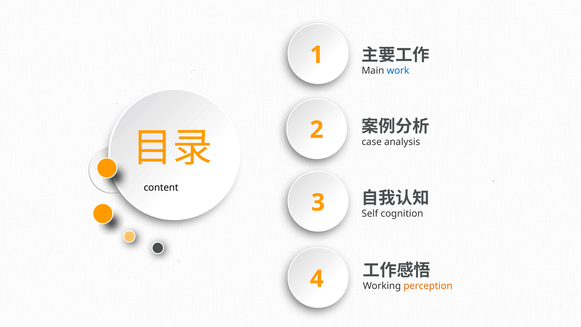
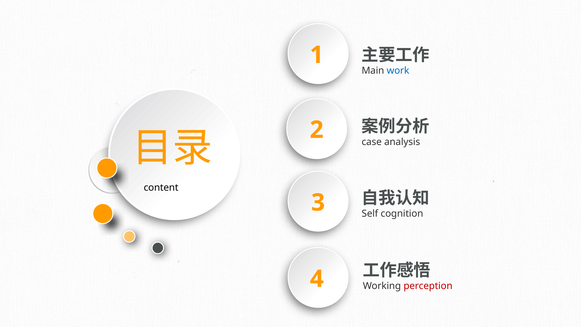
perception colour: orange -> red (428, 286)
